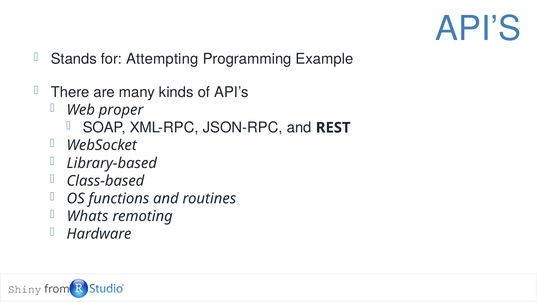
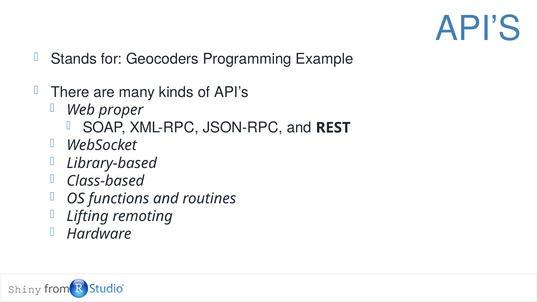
Attempting: Attempting -> Geocoders (162, 59)
Whats: Whats -> Lifting (88, 216)
